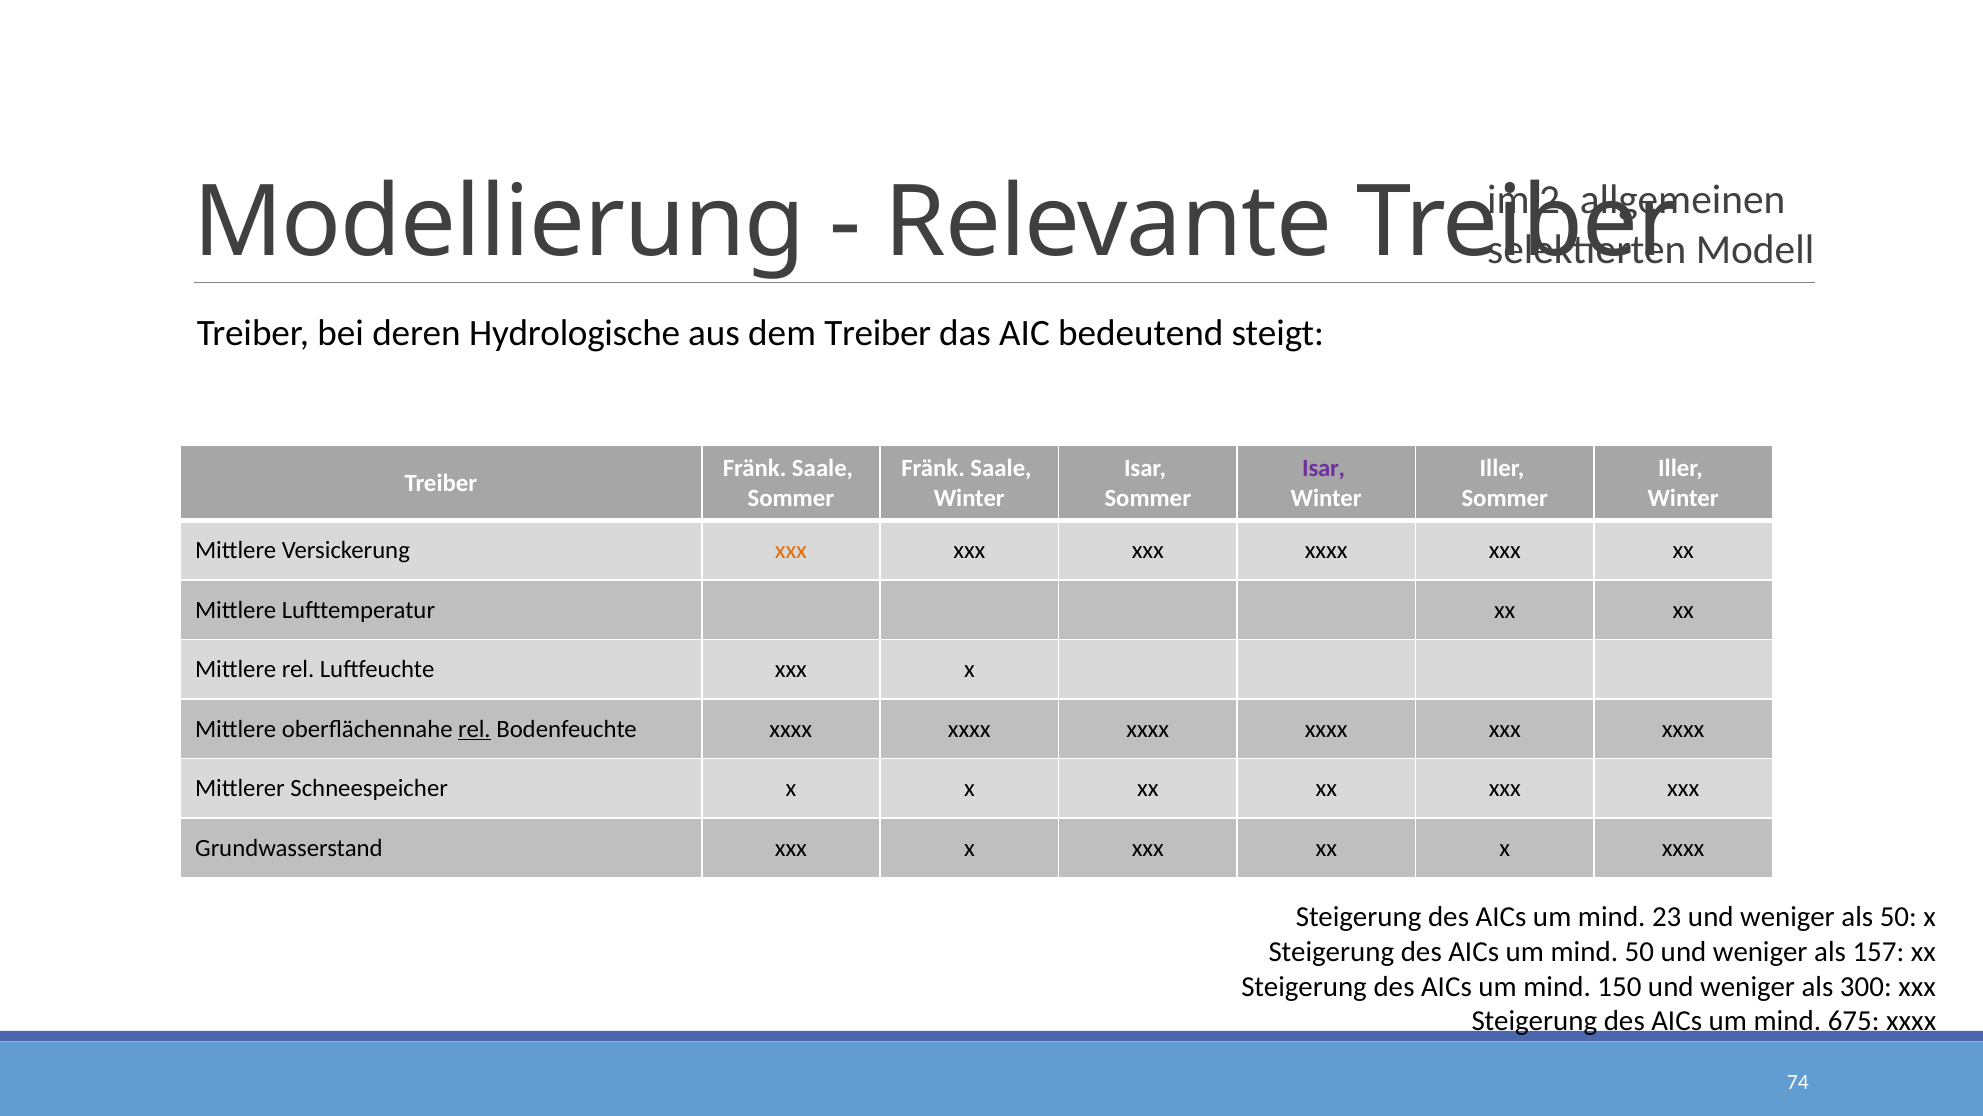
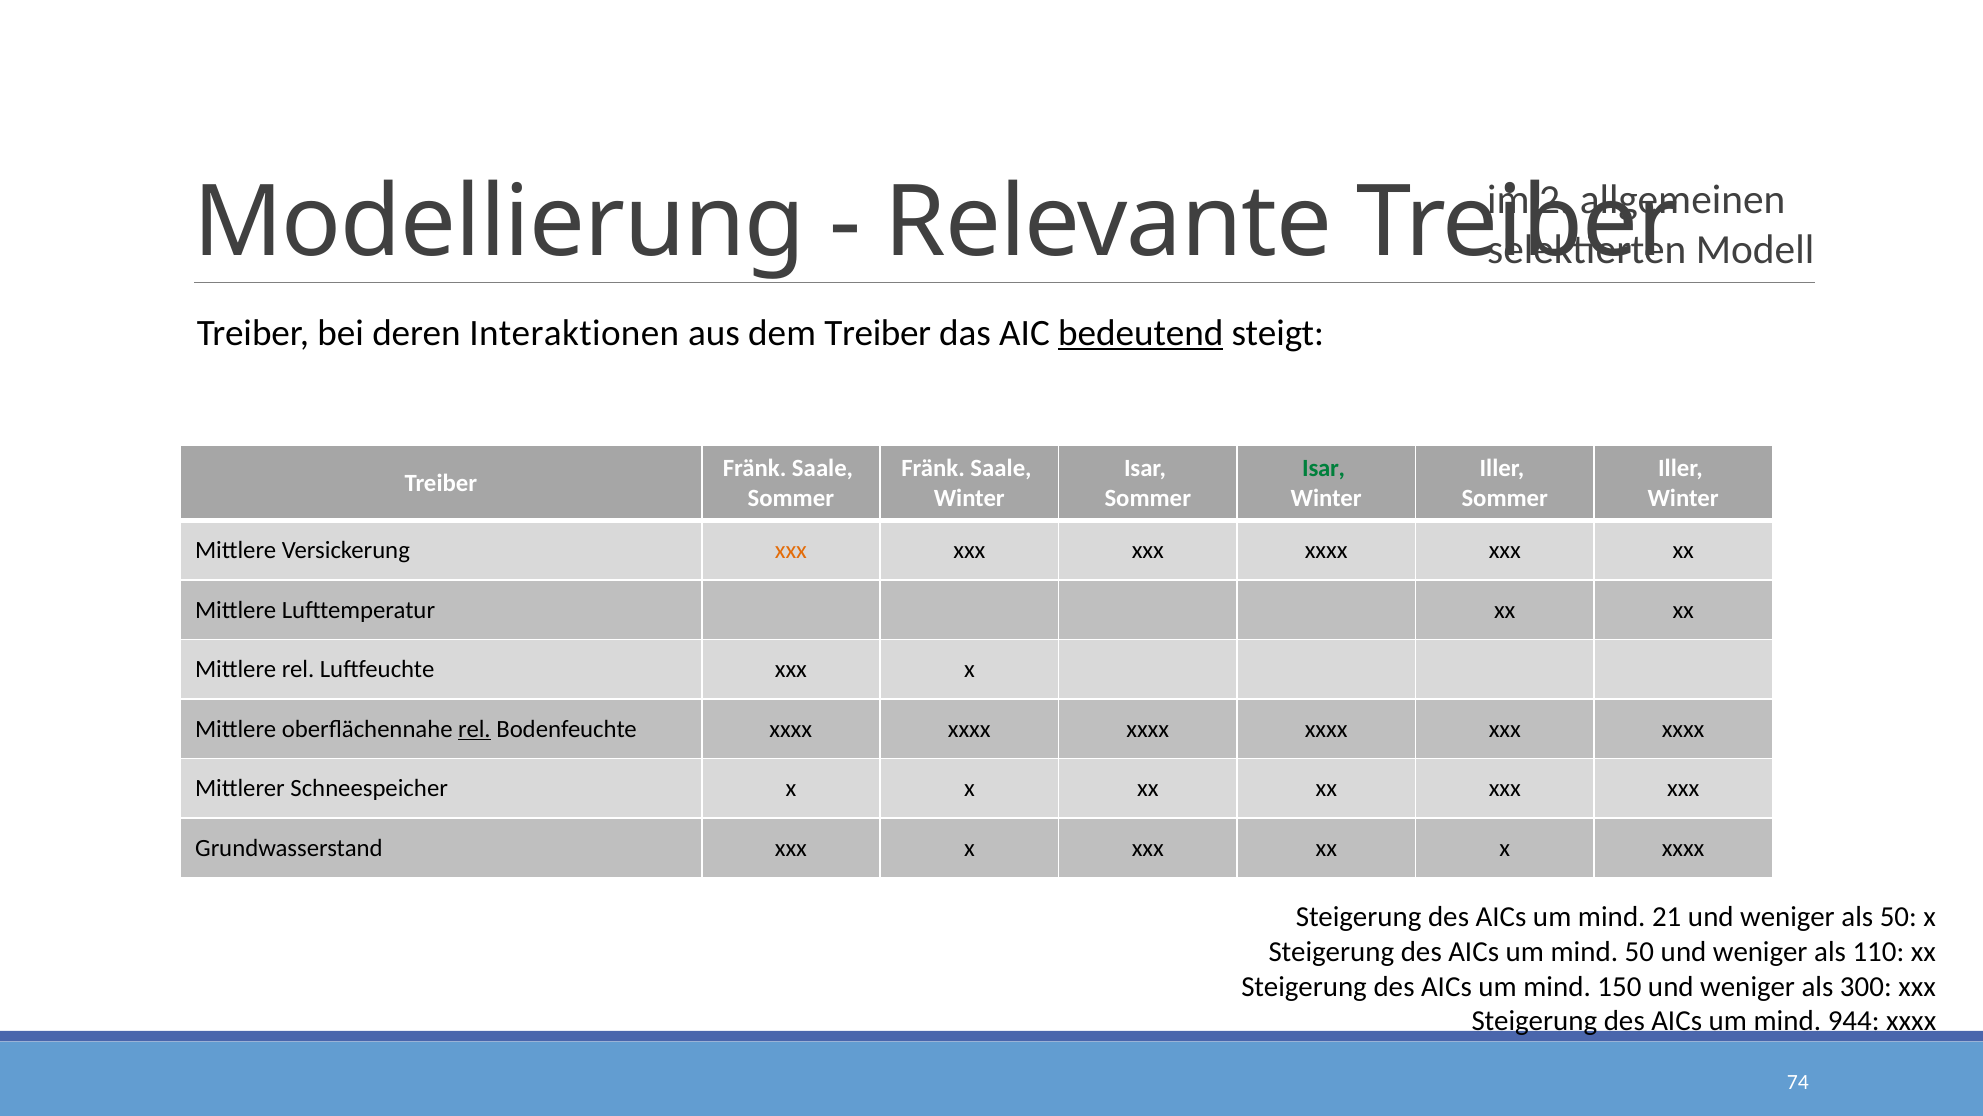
Hydrologische: Hydrologische -> Interaktionen (574, 333)
bedeutend underline: none -> present (1141, 333)
Isar colour: purple -> green (1324, 468)
23: 23 -> 21 (1667, 917)
157: 157 -> 110 (1878, 951)
675: 675 -> 944 (1854, 1021)
